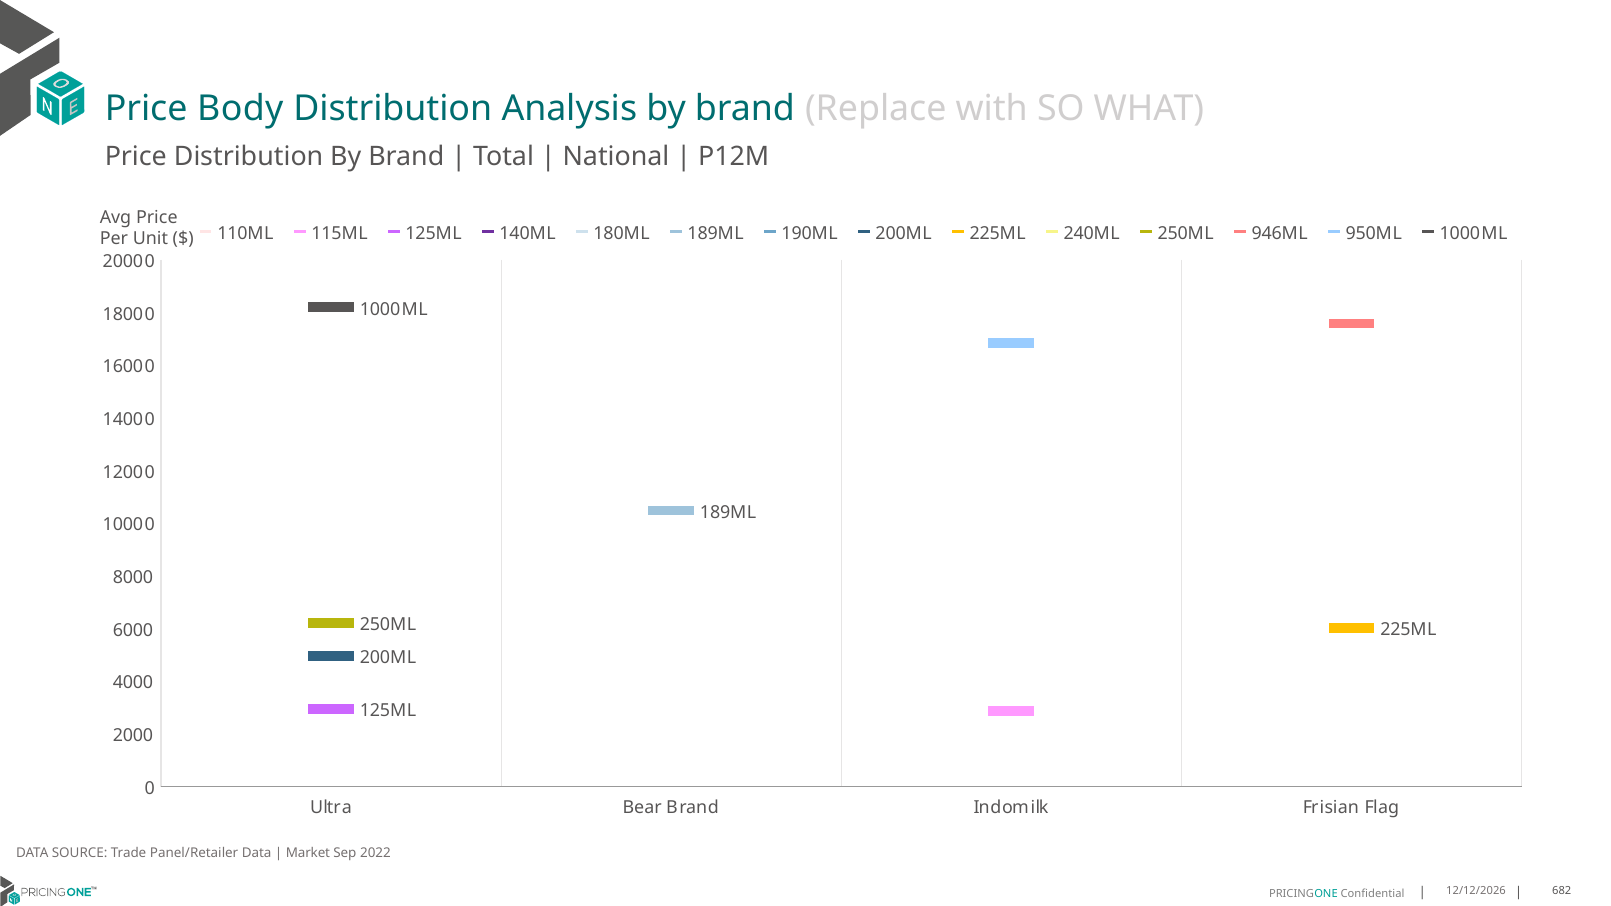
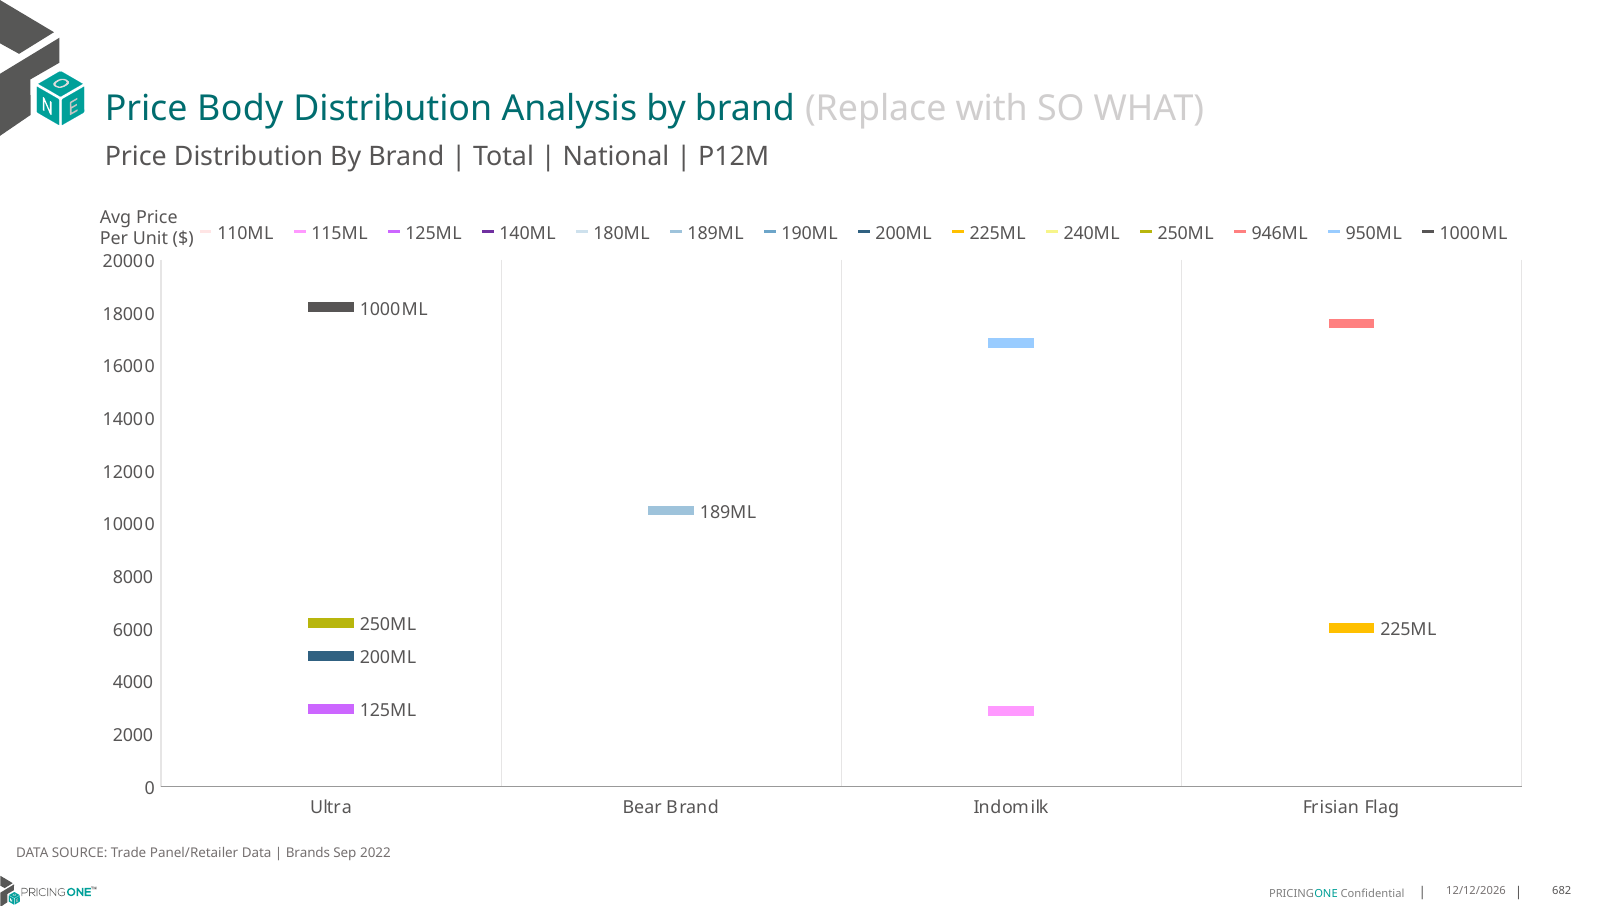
Market: Market -> Brands (308, 854)
